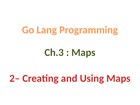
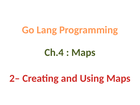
Ch.3: Ch.3 -> Ch.4 (54, 52)
